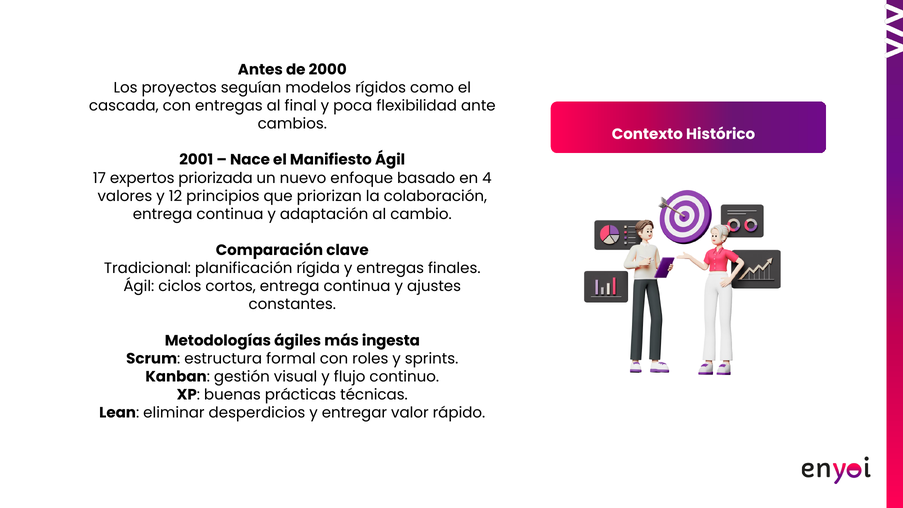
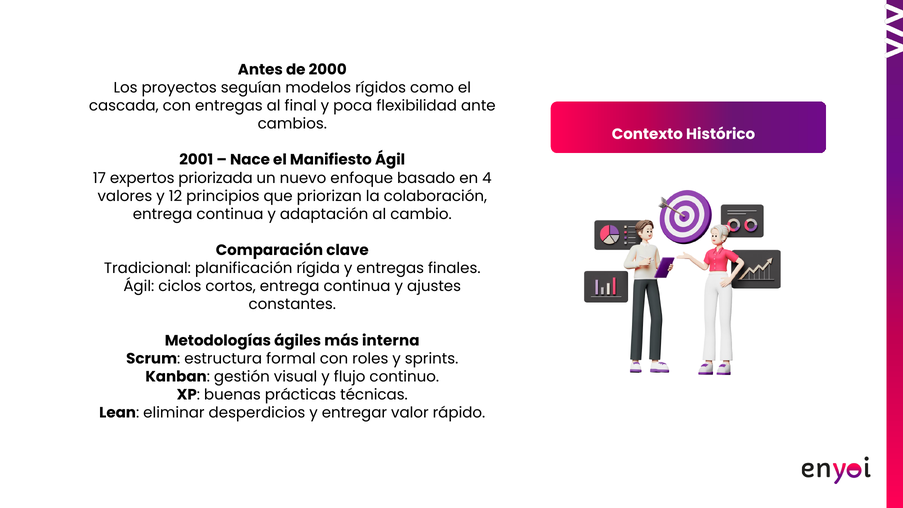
ingesta: ingesta -> interna (391, 341)
